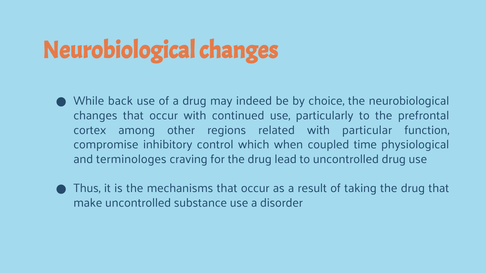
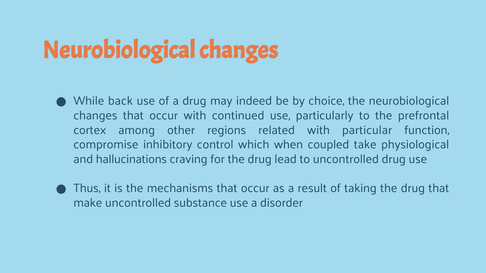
time: time -> take (365, 145)
terminologes: terminologes -> hallucinations (131, 159)
